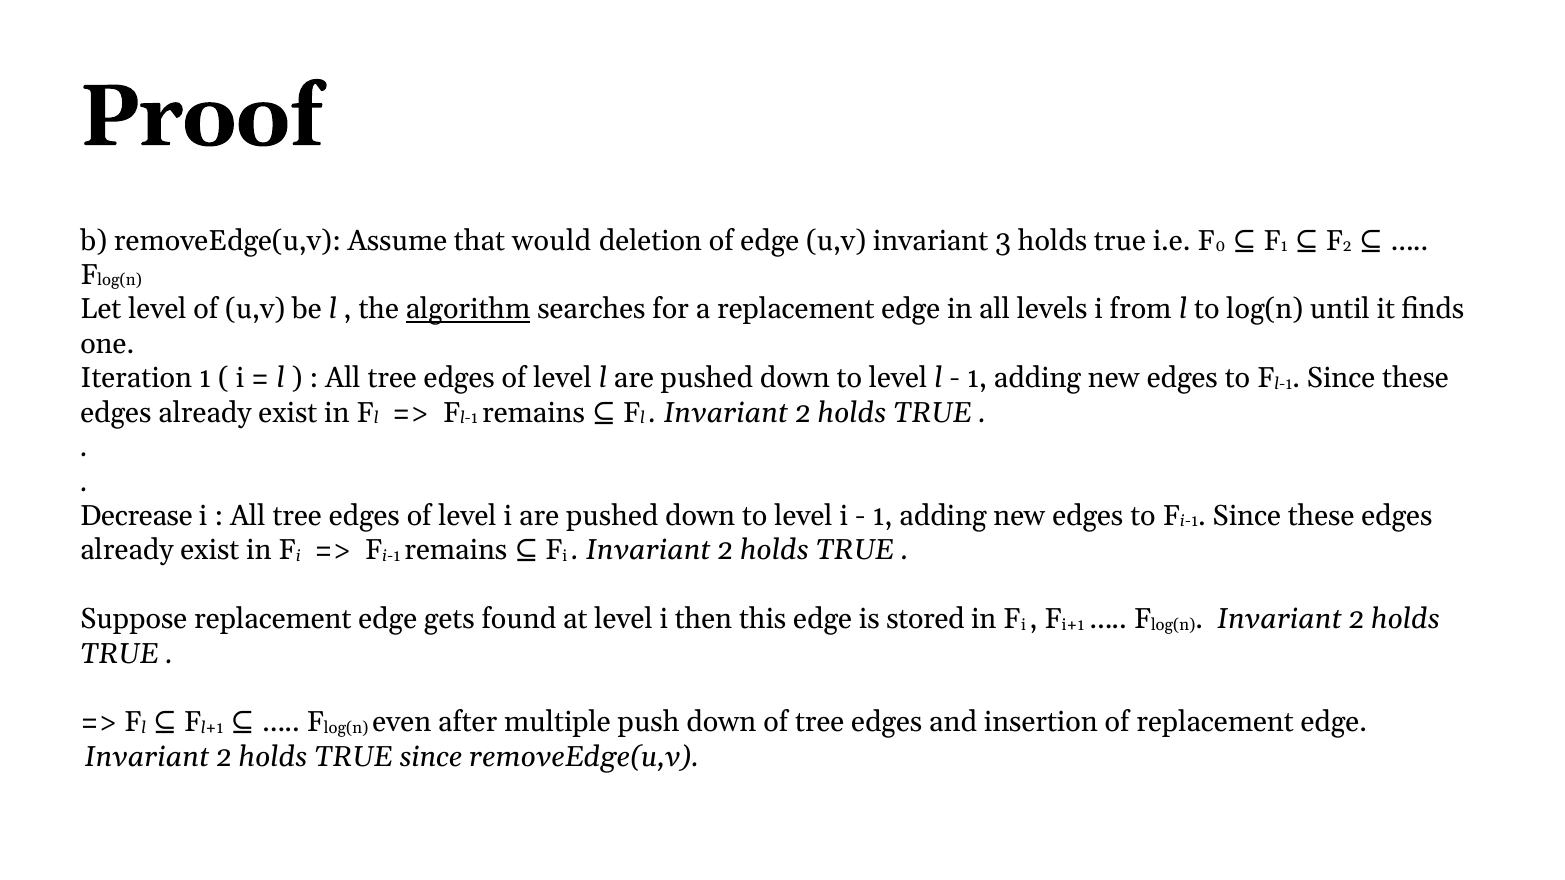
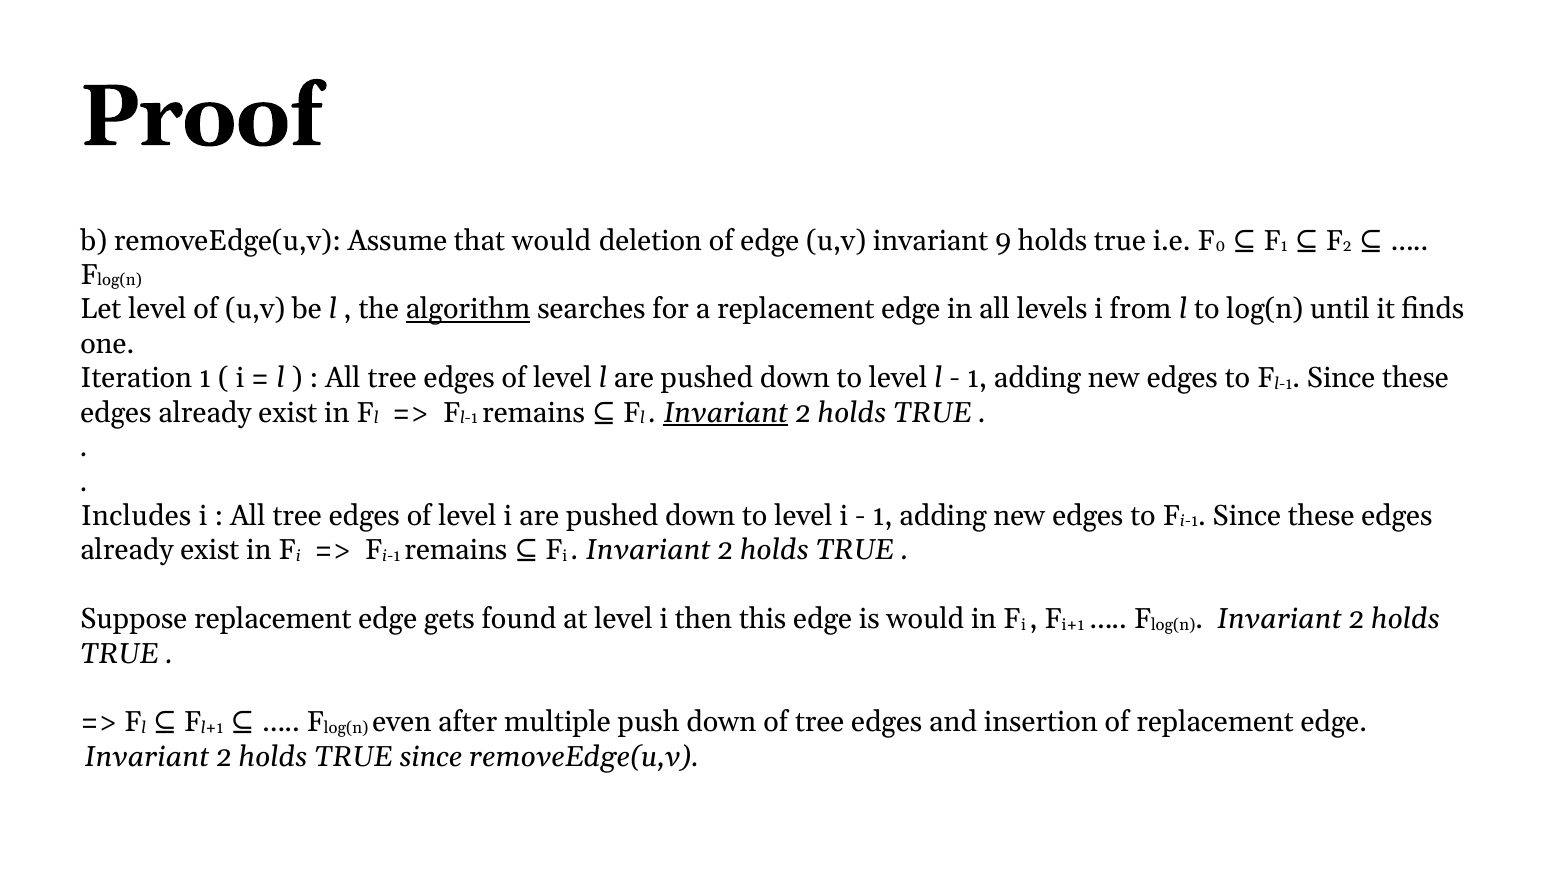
3: 3 -> 9 (1003, 241)
Invariant underline: none -> present (726, 413)
Decrease: Decrease -> Includes (136, 516)
is stored: stored -> would (925, 619)
